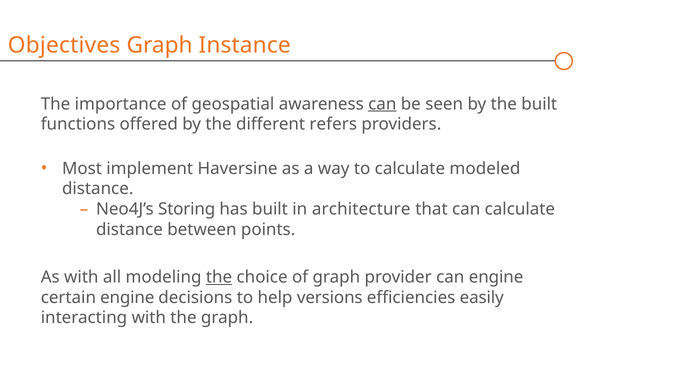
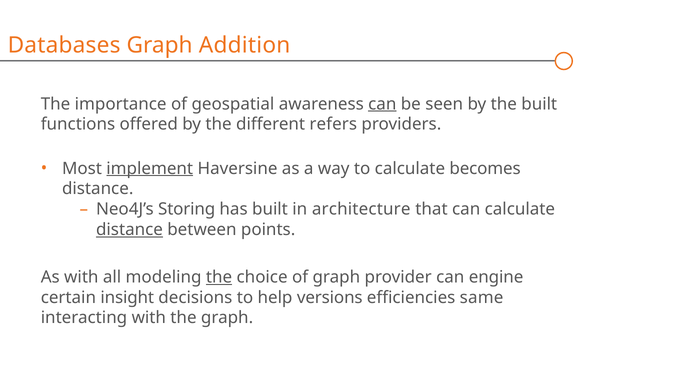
Objectives: Objectives -> Databases (64, 45)
Instance: Instance -> Addition (245, 45)
implement underline: none -> present (150, 169)
modeled: modeled -> becomes (485, 169)
distance underline: none -> present (129, 230)
certain engine: engine -> insight (127, 298)
easily: easily -> same (482, 298)
